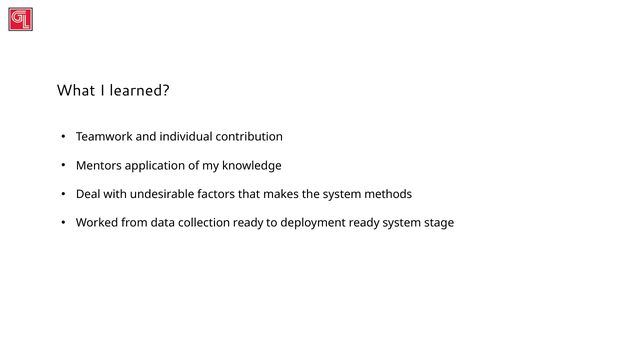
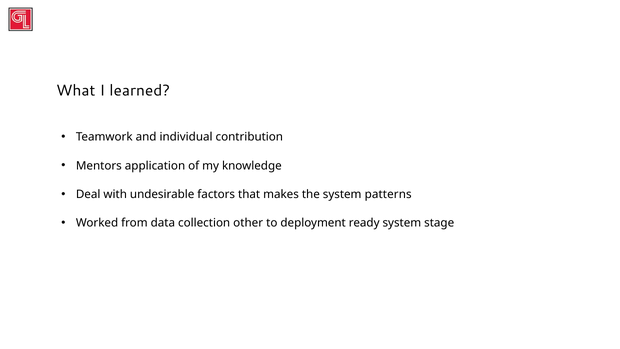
methods: methods -> patterns (388, 194)
collection ready: ready -> other (248, 223)
